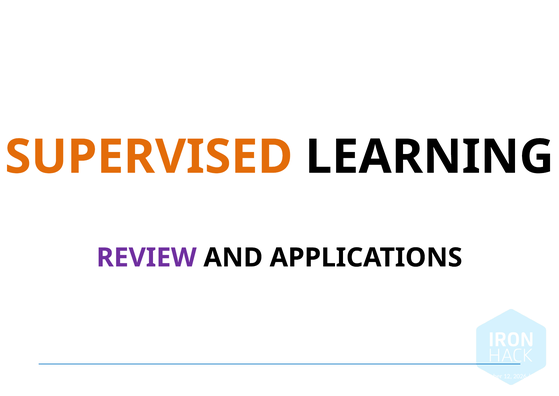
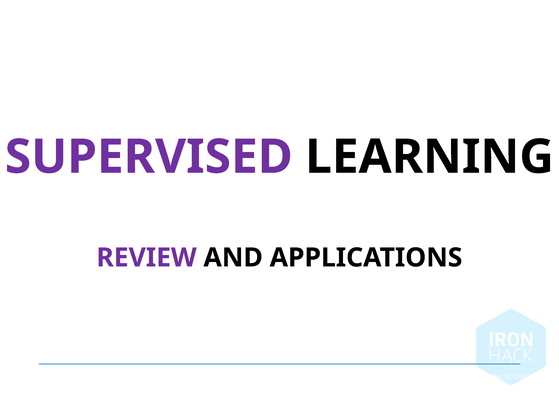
SUPERVISED colour: orange -> purple (149, 157)
